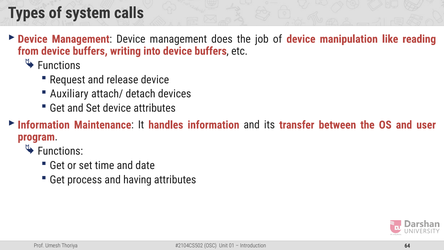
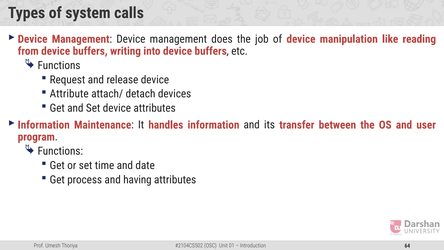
Auxiliary: Auxiliary -> Attribute (69, 94)
